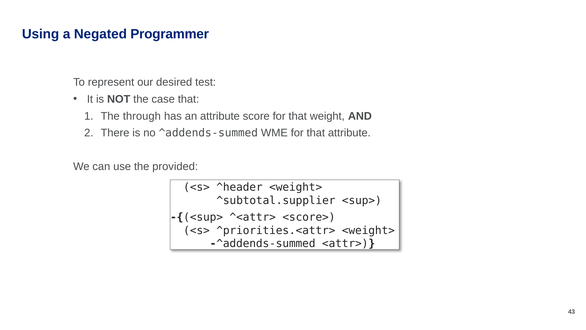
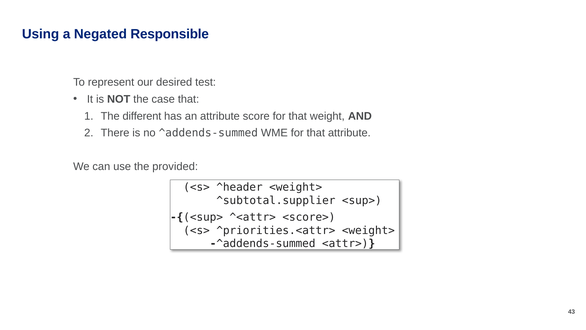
Programmer: Programmer -> Responsible (170, 34)
through: through -> different (142, 116)
